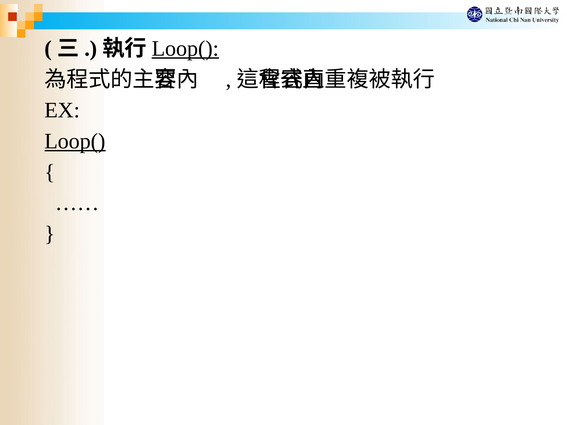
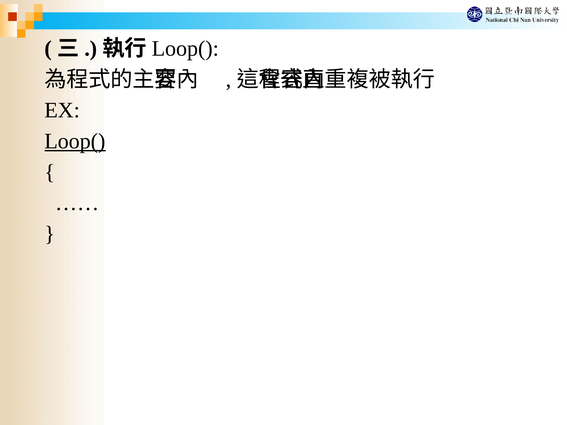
Loop( underline: present -> none (185, 49)
